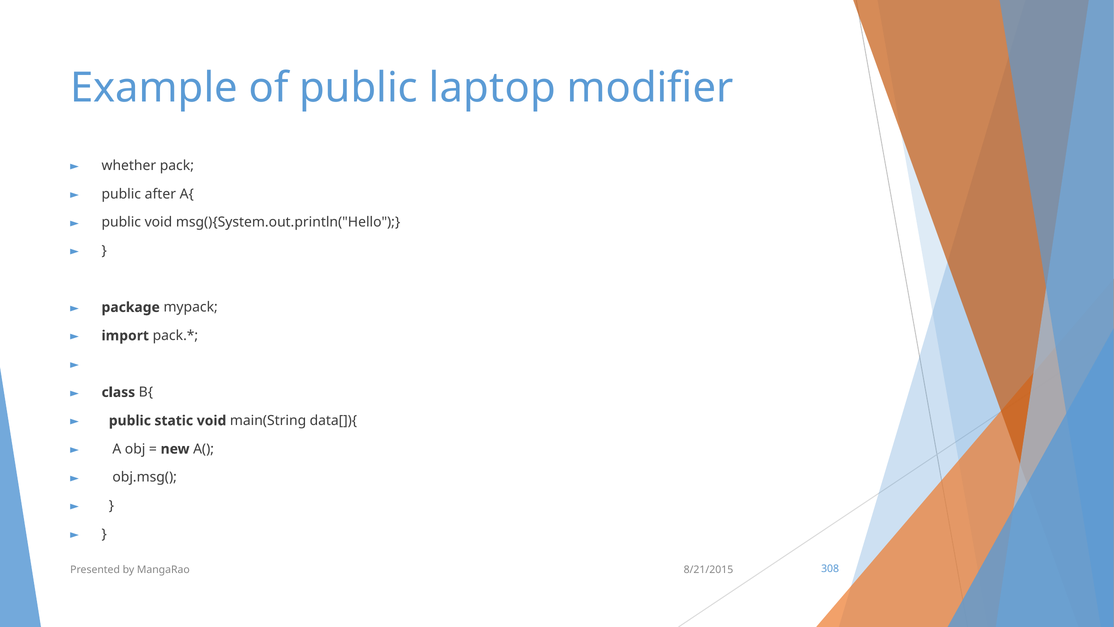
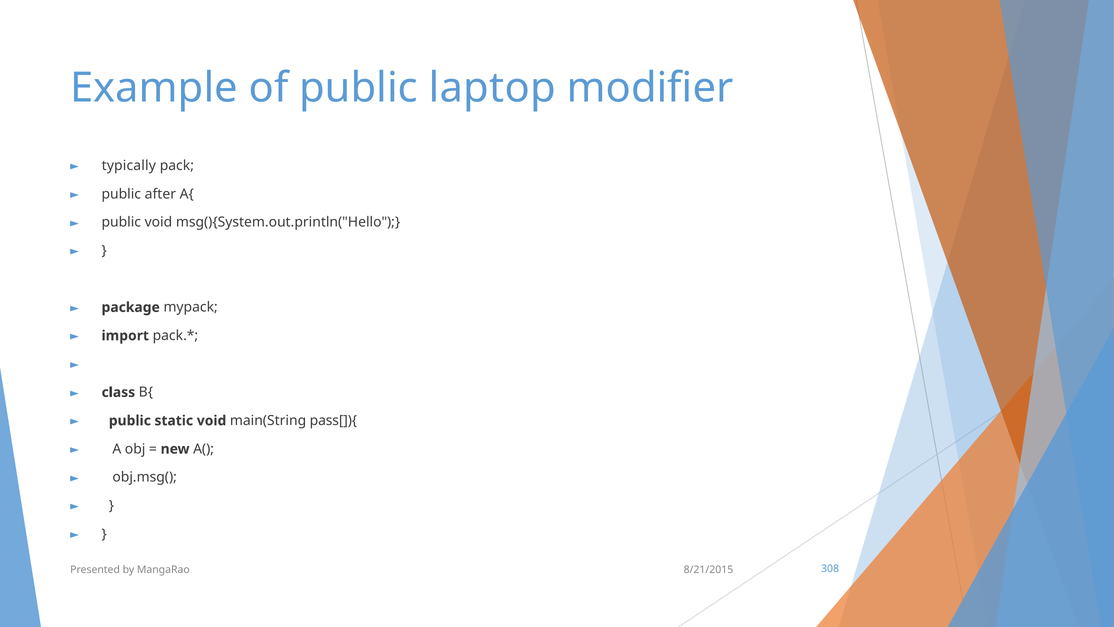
whether: whether -> typically (129, 166)
data[]){: data[]){ -> pass[]){ (333, 420)
